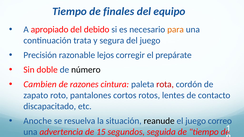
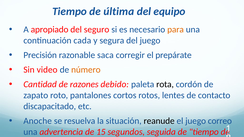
finales: finales -> última (119, 11)
debido: debido -> seguro (97, 30)
trata: trata -> cada (82, 41)
lejos: lejos -> saca (105, 55)
doble: doble -> video (47, 70)
número colour: black -> orange (86, 70)
Cambien: Cambien -> Cantidad (40, 84)
cintura: cintura -> debido (115, 84)
rota colour: red -> black (165, 84)
